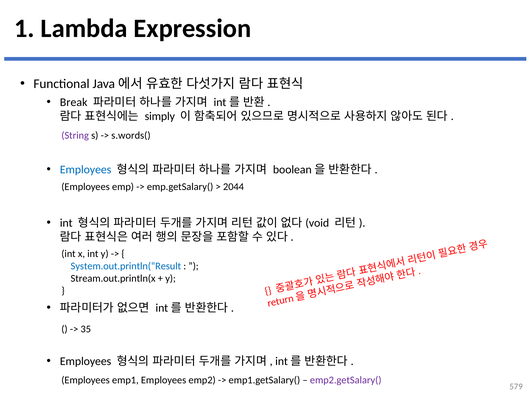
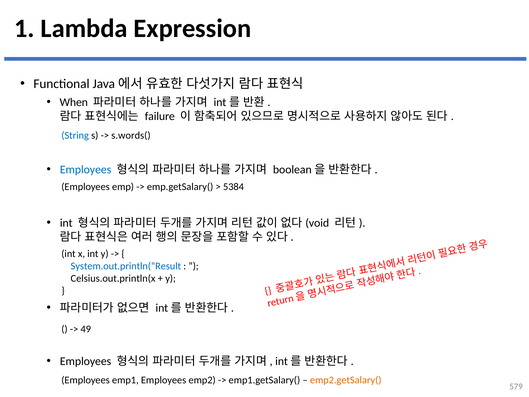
Break: Break -> When (74, 102)
simply: simply -> failure (160, 116)
String colour: purple -> blue (75, 135)
2044: 2044 -> 5384 (233, 187)
Stream.out.println(x: Stream.out.println(x -> Celsius.out.println(x (113, 278)
35: 35 -> 49 (86, 329)
emp2.getSalary( colour: purple -> orange (346, 380)
